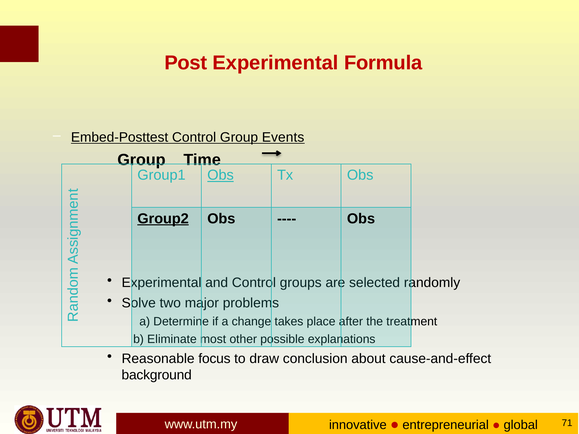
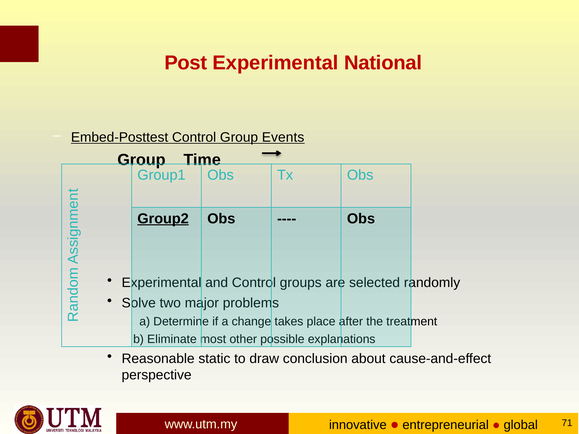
Formula: Formula -> National (383, 63)
Obs underline: present -> none (221, 175)
focus: focus -> static (214, 359)
background: background -> perspective (157, 375)
